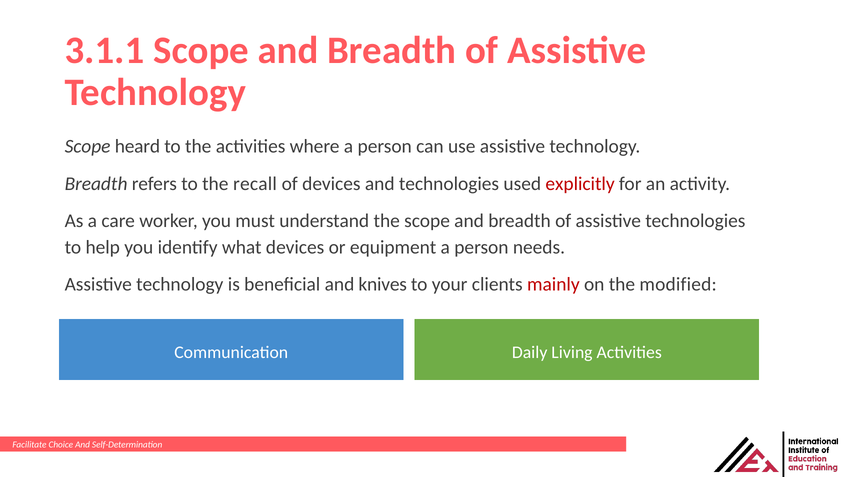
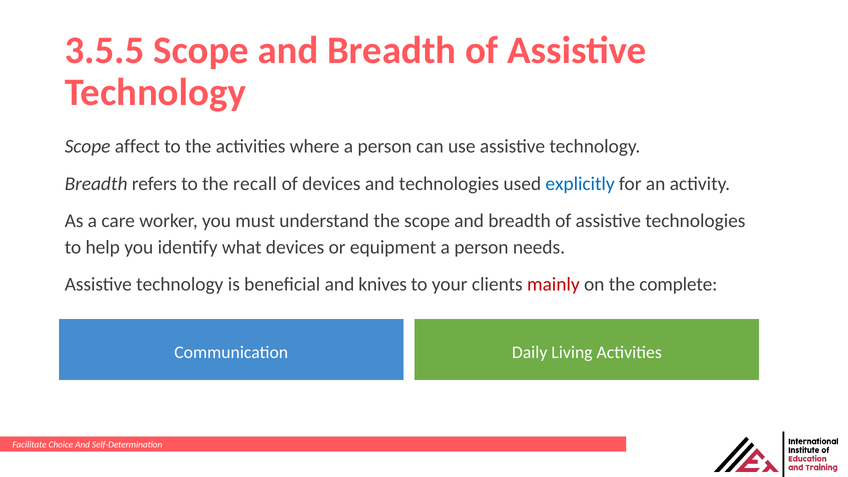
3.1.1: 3.1.1 -> 3.5.5 (105, 50)
heard: heard -> affect (137, 146)
explicitly colour: red -> blue (580, 184)
modified: modified -> complete (678, 285)
